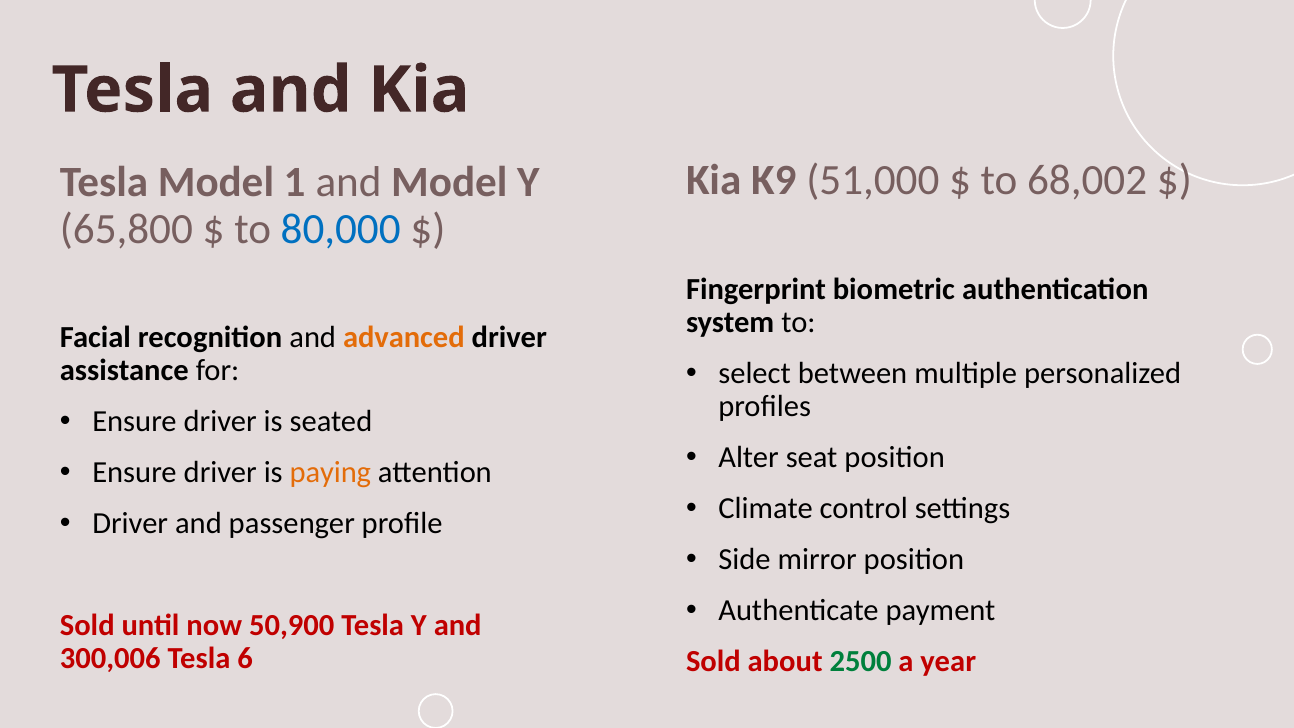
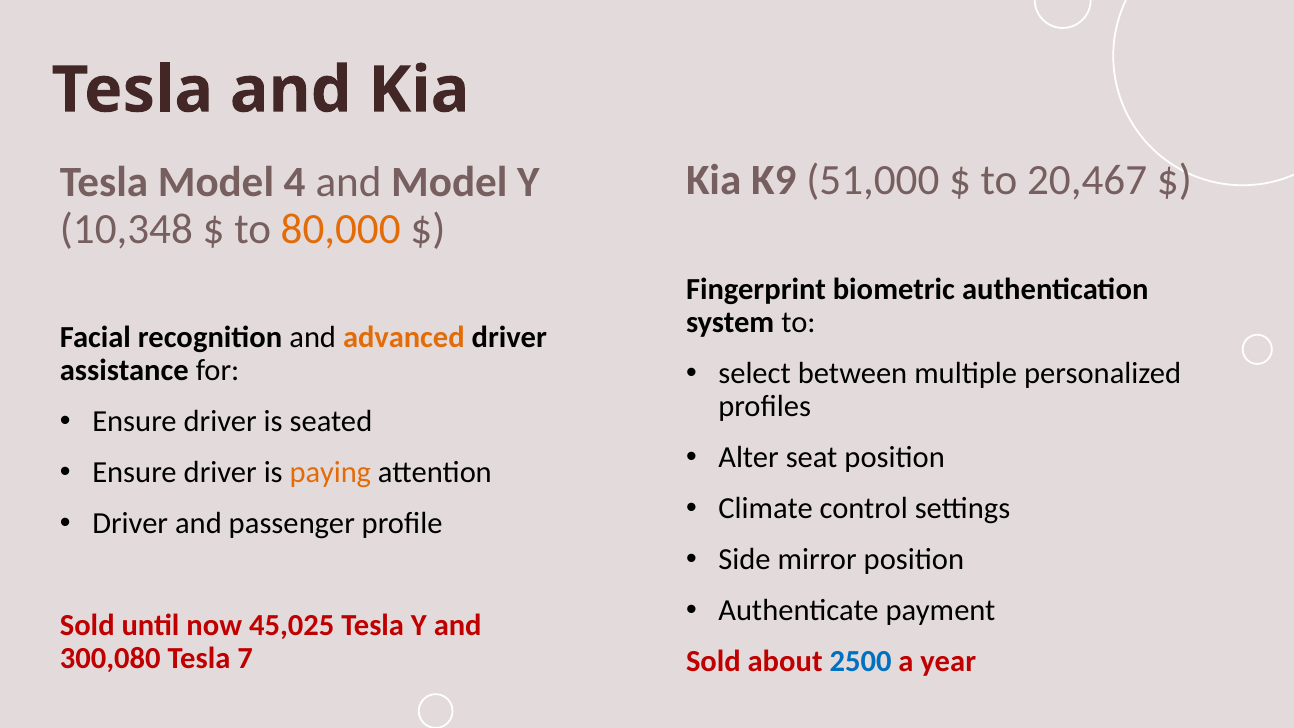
68,002: 68,002 -> 20,467 (1087, 181)
1: 1 -> 4 (295, 182)
65,800: 65,800 -> 10,348 (126, 229)
80,000 colour: blue -> orange (341, 229)
50,900: 50,900 -> 45,025 (292, 626)
300,006: 300,006 -> 300,080 (110, 659)
6: 6 -> 7 (245, 659)
2500 colour: green -> blue (861, 662)
